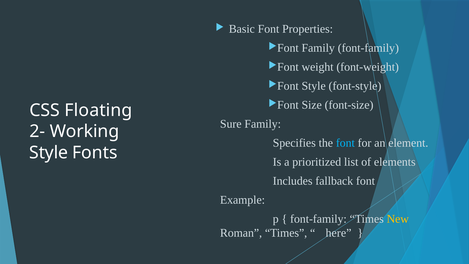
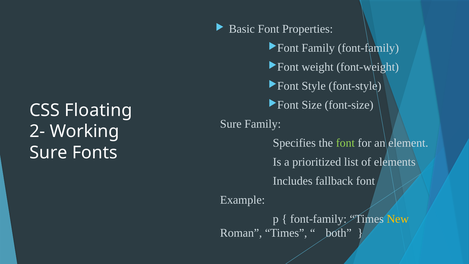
font colour: light blue -> light green (345, 143)
Style: Style -> Sure (49, 152)
here: here -> both (339, 233)
